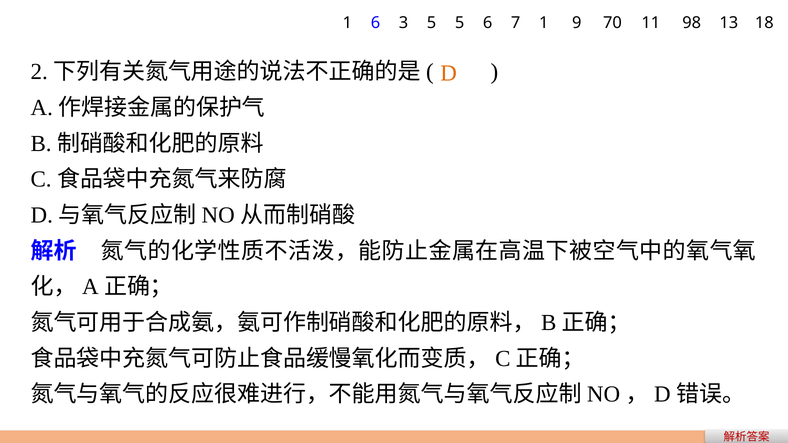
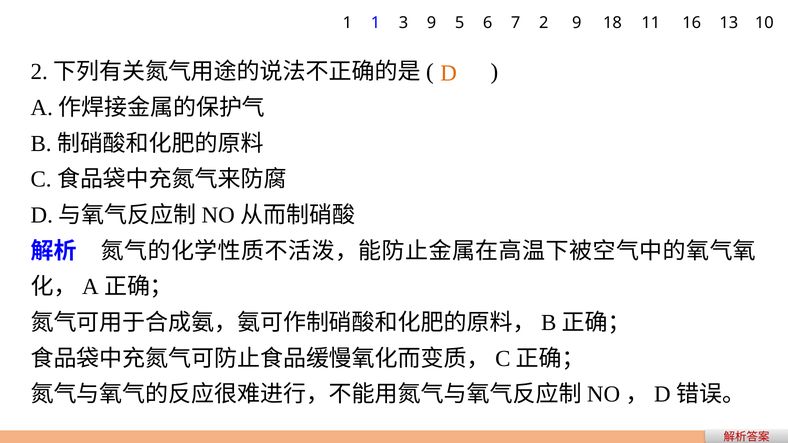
1 6: 6 -> 1 (375, 23)
3 5: 5 -> 9 (432, 23)
7 1: 1 -> 2 (544, 23)
70: 70 -> 18 (612, 23)
98: 98 -> 16 (692, 23)
18: 18 -> 10 (764, 23)
